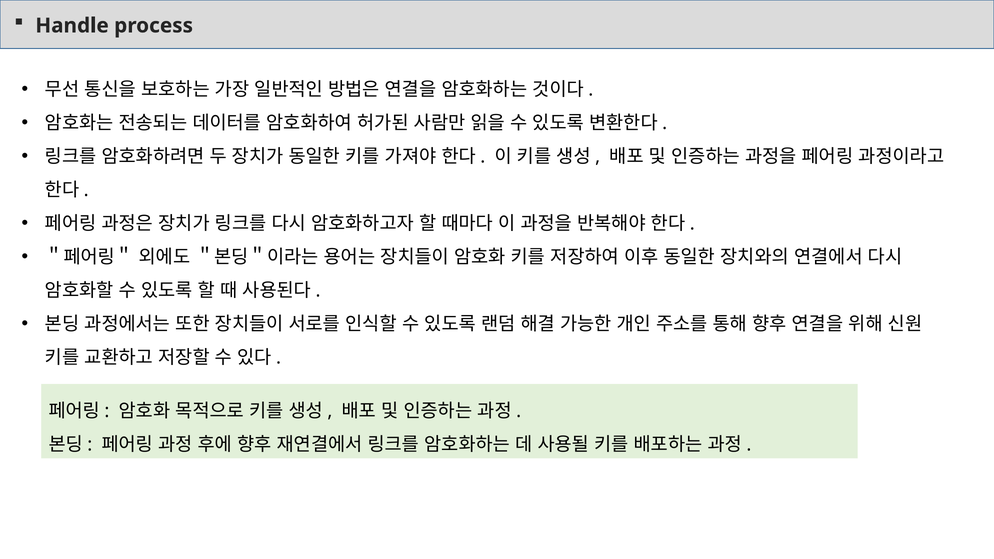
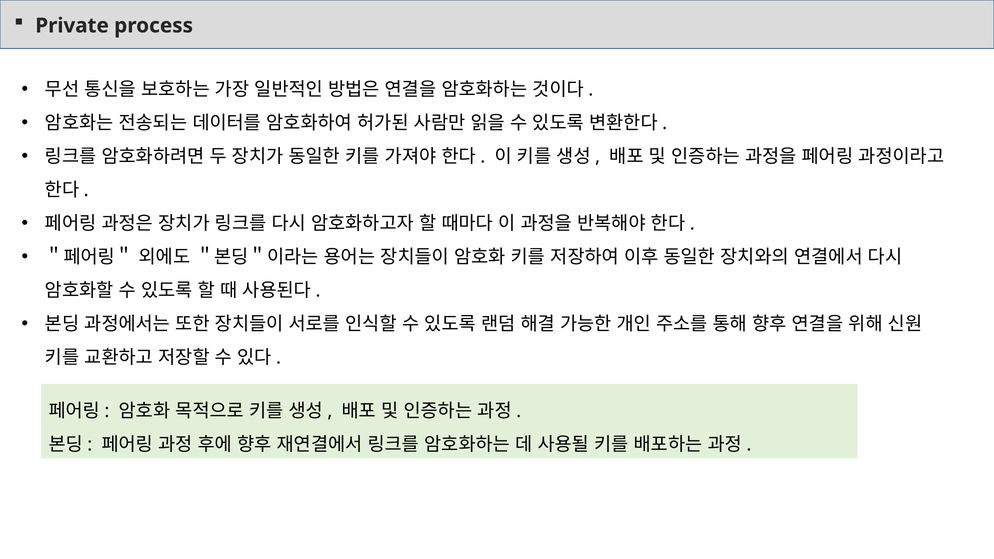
Handle: Handle -> Private (72, 26)
